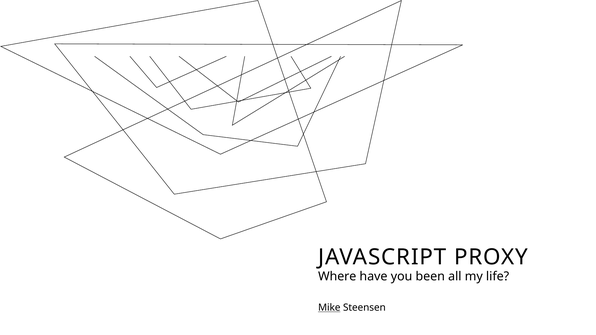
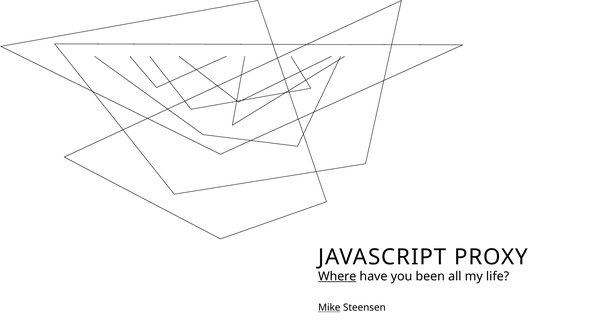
Where underline: none -> present (337, 276)
